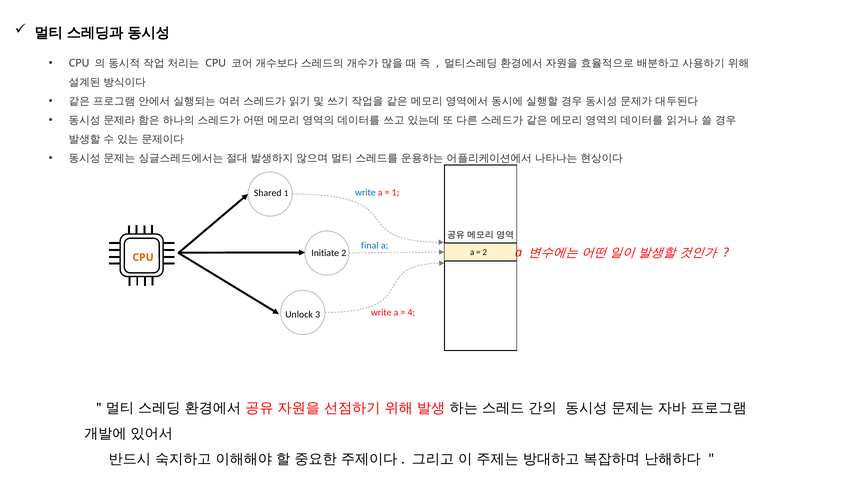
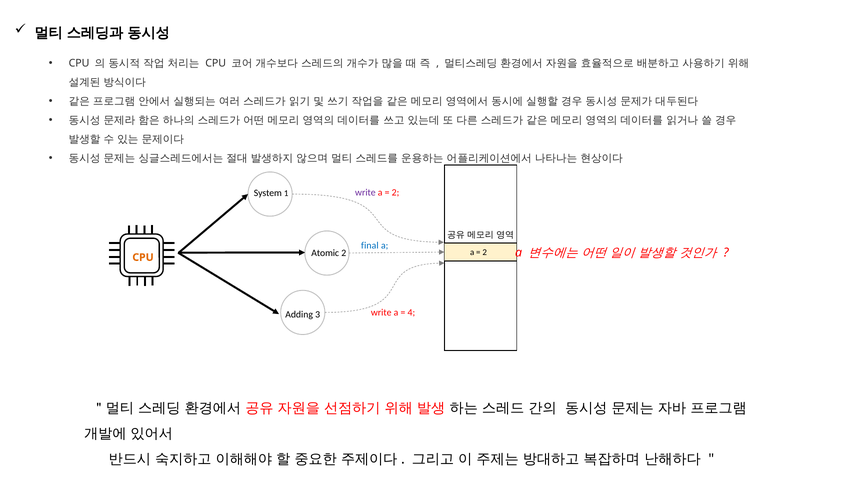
write colour: blue -> purple (365, 193)
1: 1 -> 2 (395, 193)
Shared: Shared -> System (268, 193)
Initiate: Initiate -> Atomic (325, 253)
Unlock: Unlock -> Adding (299, 315)
